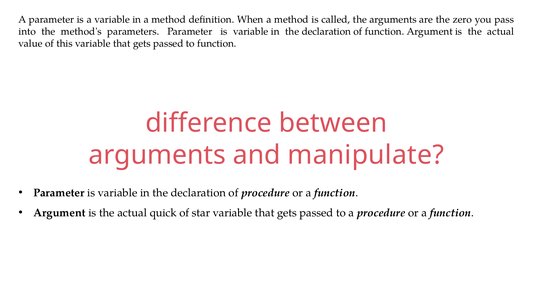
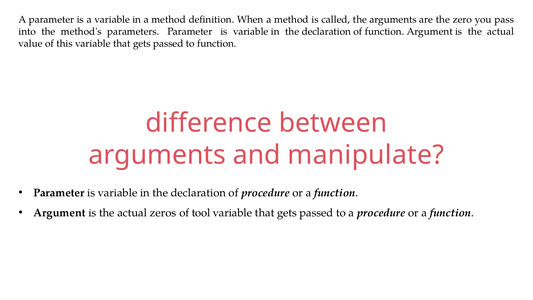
quick: quick -> zeros (163, 213)
star: star -> tool (201, 213)
